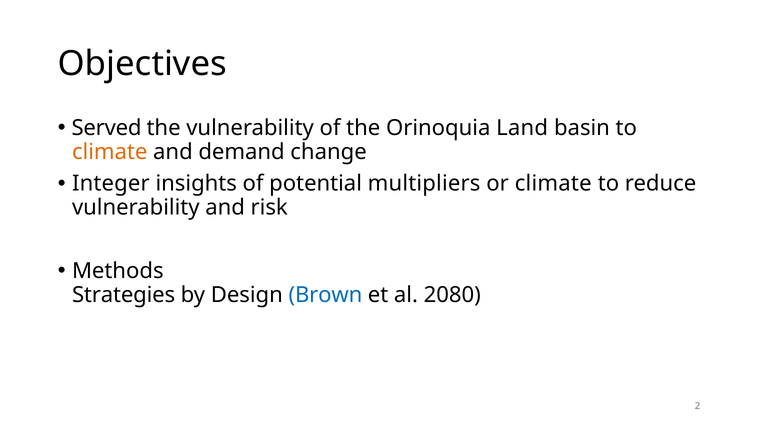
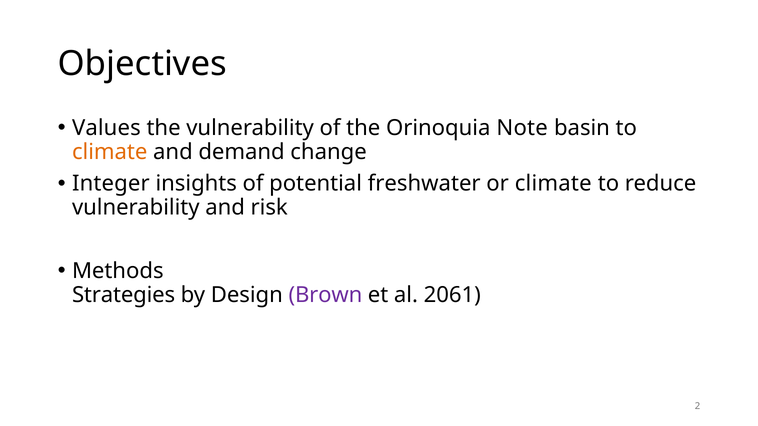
Served: Served -> Values (106, 128)
Land: Land -> Note (522, 128)
multipliers: multipliers -> freshwater (424, 184)
Brown colour: blue -> purple (325, 295)
2080: 2080 -> 2061 (452, 295)
